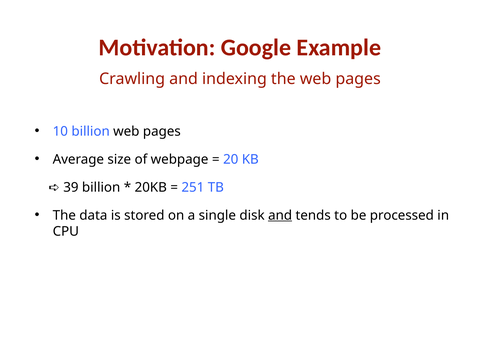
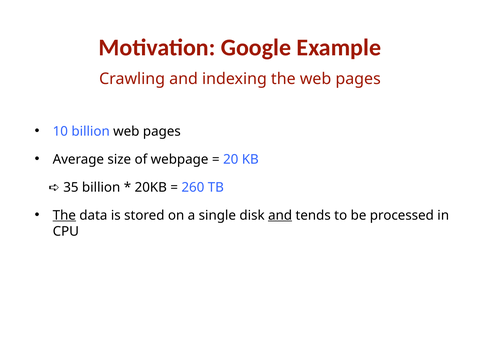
39: 39 -> 35 (71, 187)
251: 251 -> 260 (193, 187)
The underline: none -> present (64, 215)
